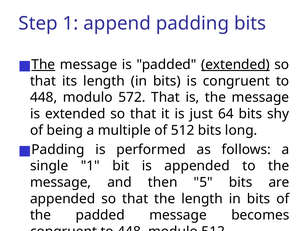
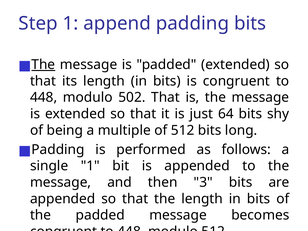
extended underline: present -> none (235, 65)
572: 572 -> 502 (132, 97)
5: 5 -> 3 (203, 182)
